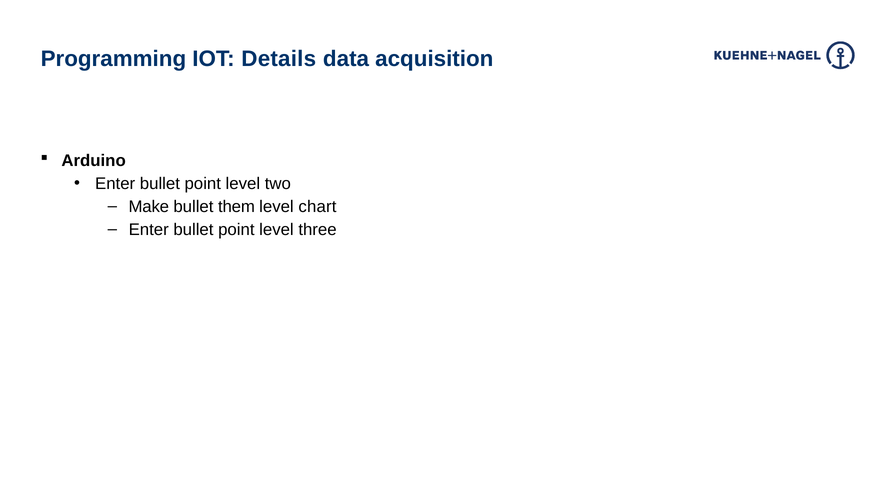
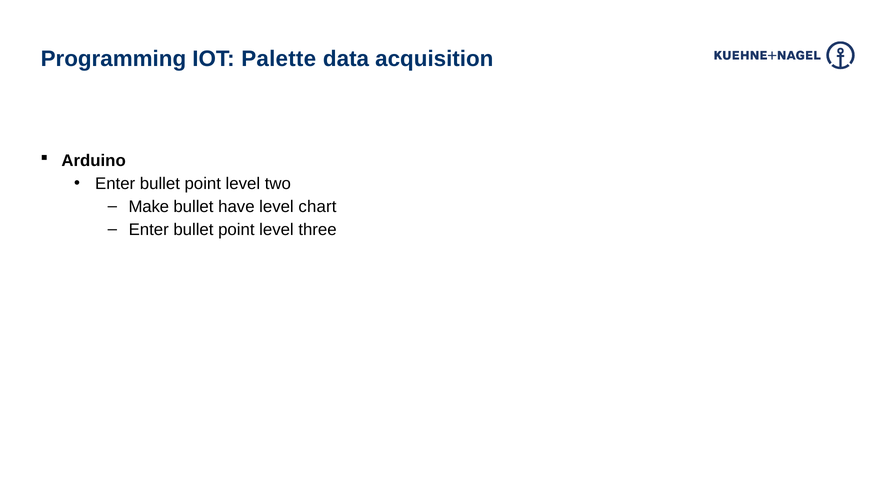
Details: Details -> Palette (279, 59)
them: them -> have (236, 207)
